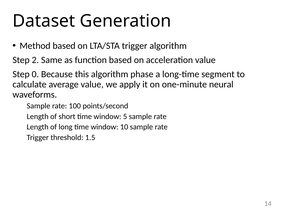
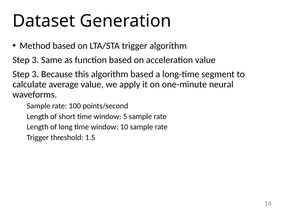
2: 2 -> 3 (35, 60)
0: 0 -> 3 (35, 74)
algorithm phase: phase -> based (142, 74)
